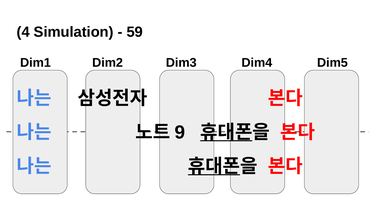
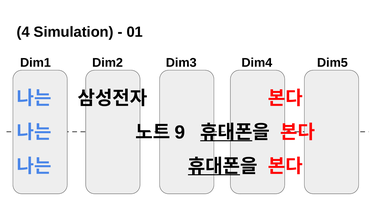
59: 59 -> 01 (135, 32)
